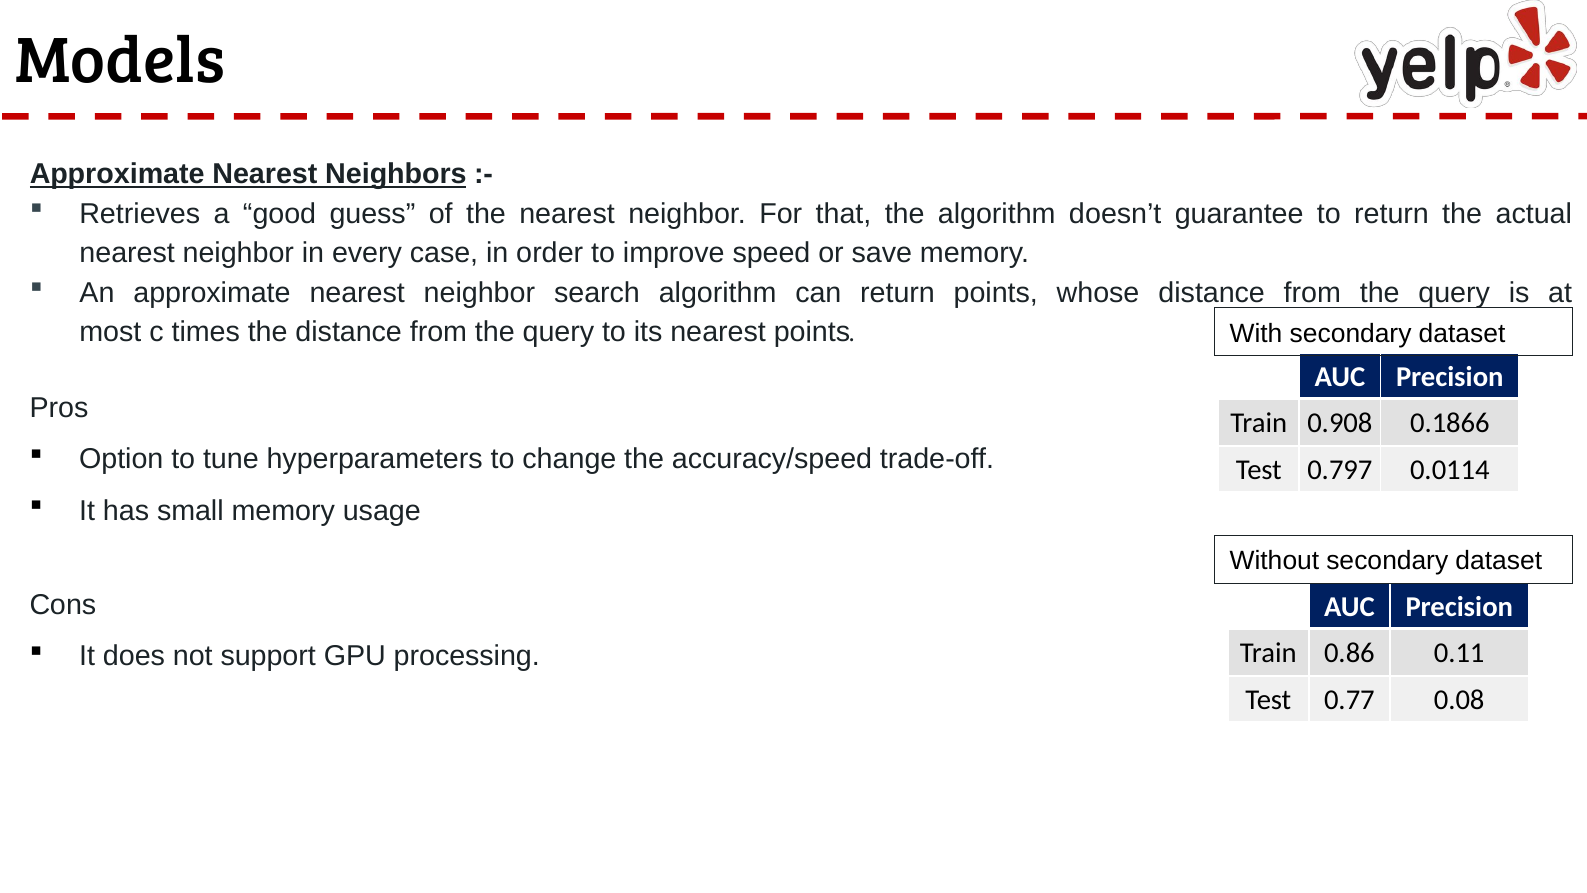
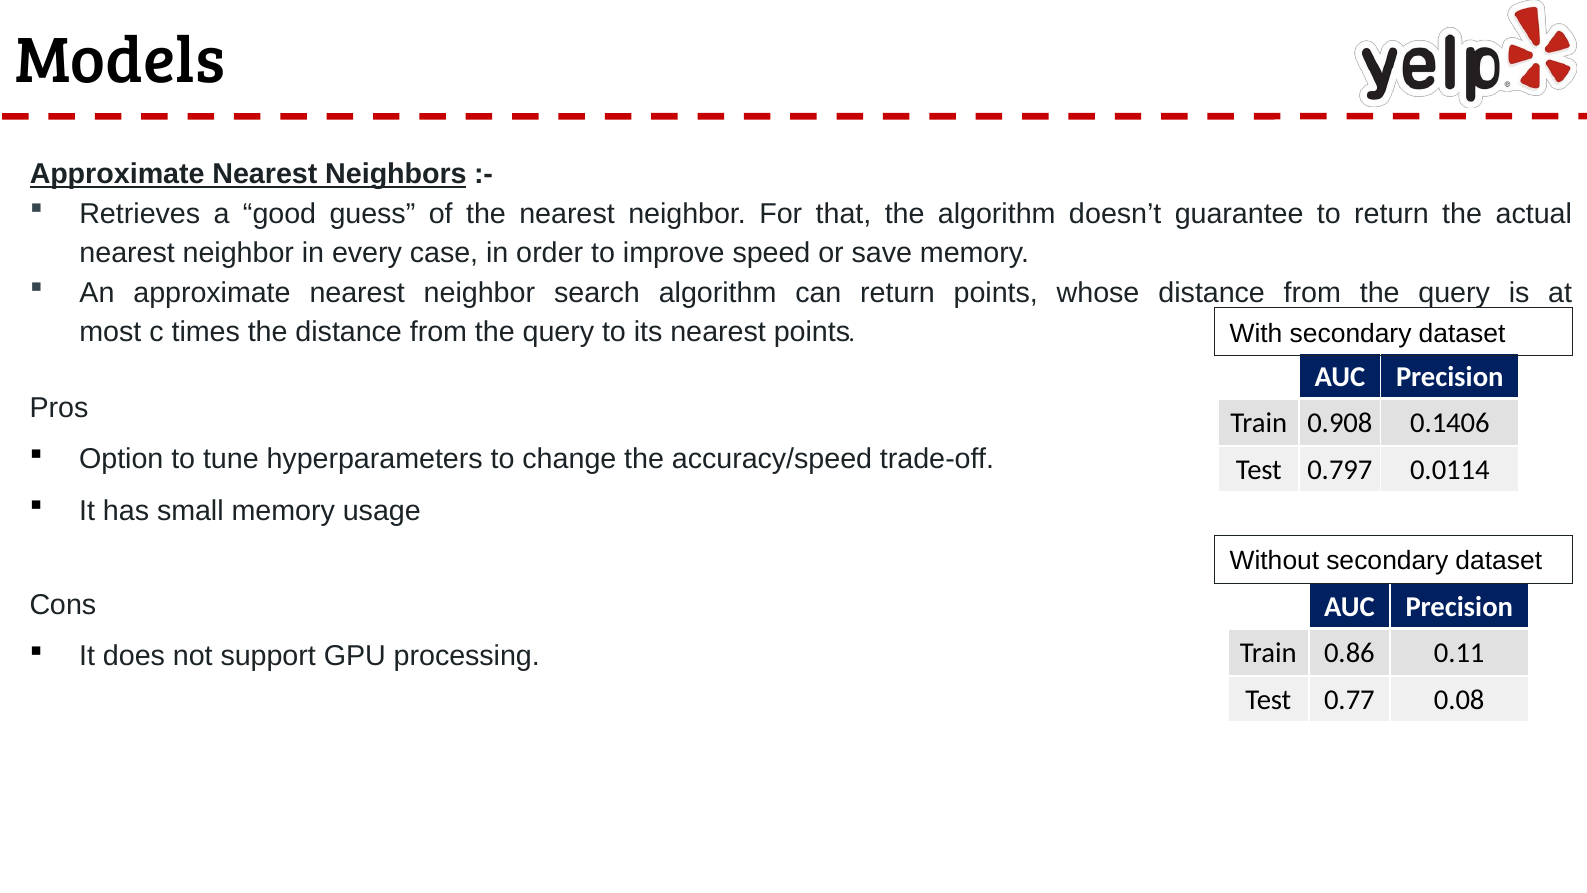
0.1866: 0.1866 -> 0.1406 (1450, 423)
